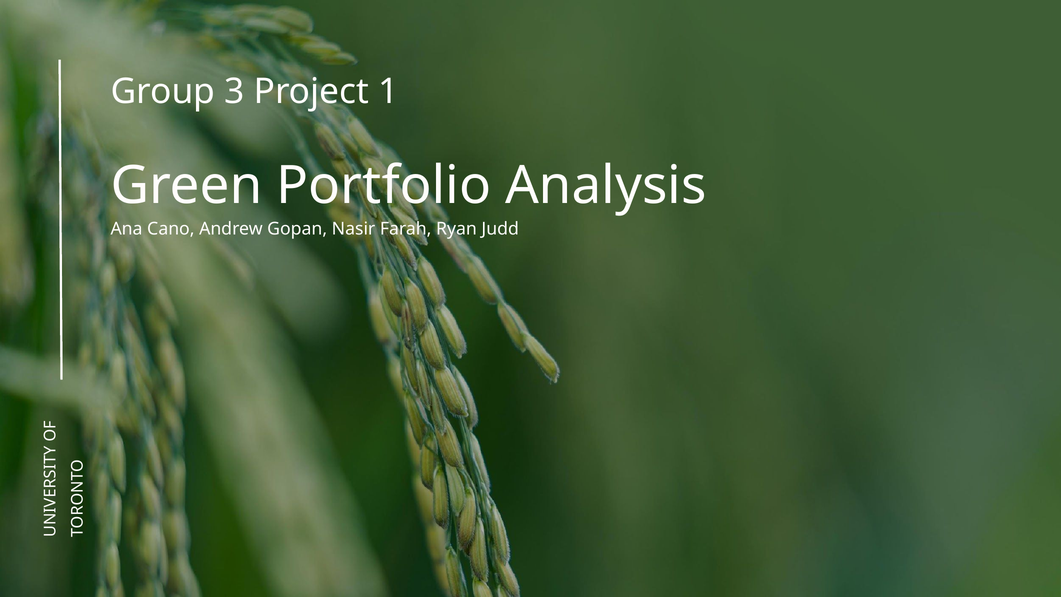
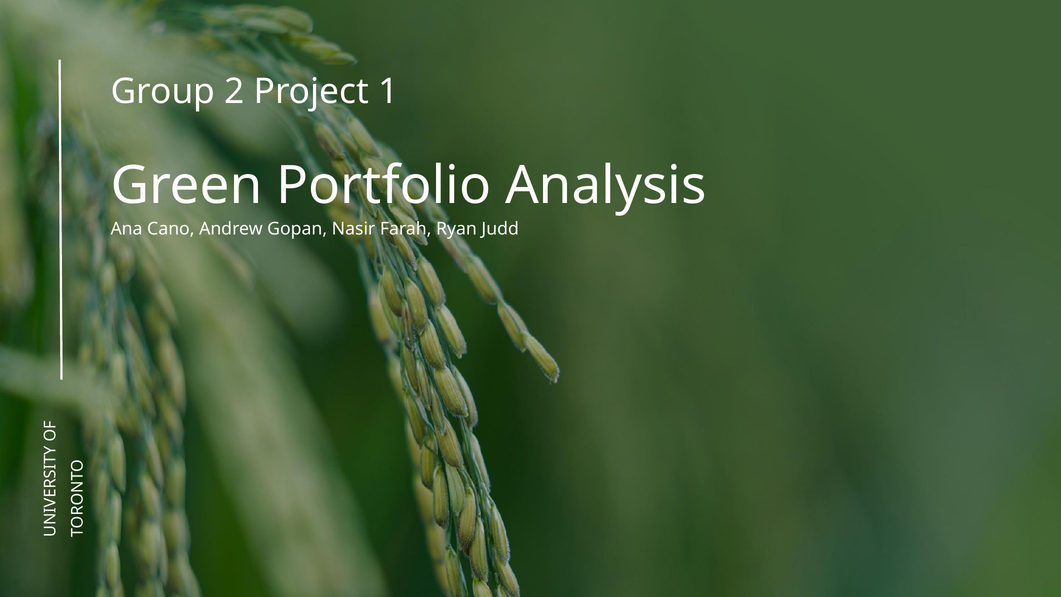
3: 3 -> 2 (234, 91)
